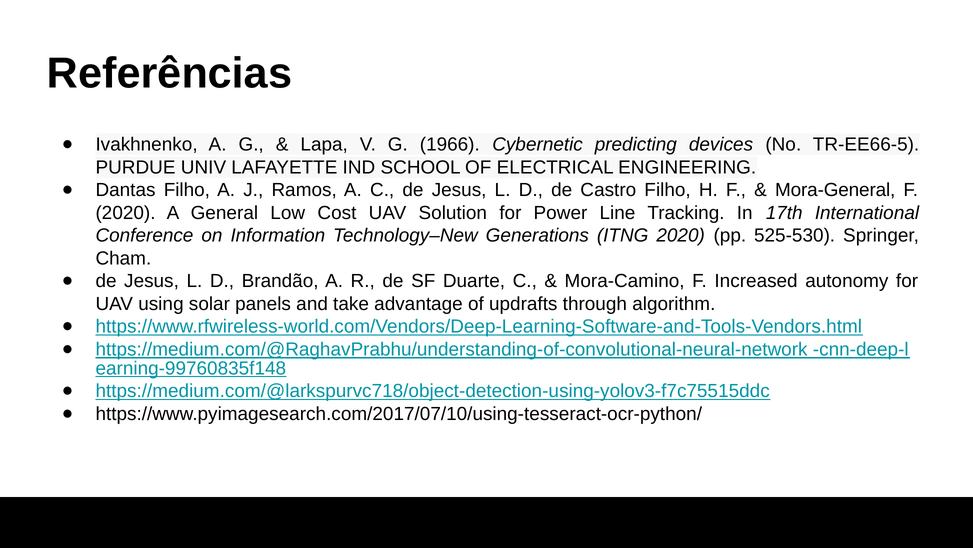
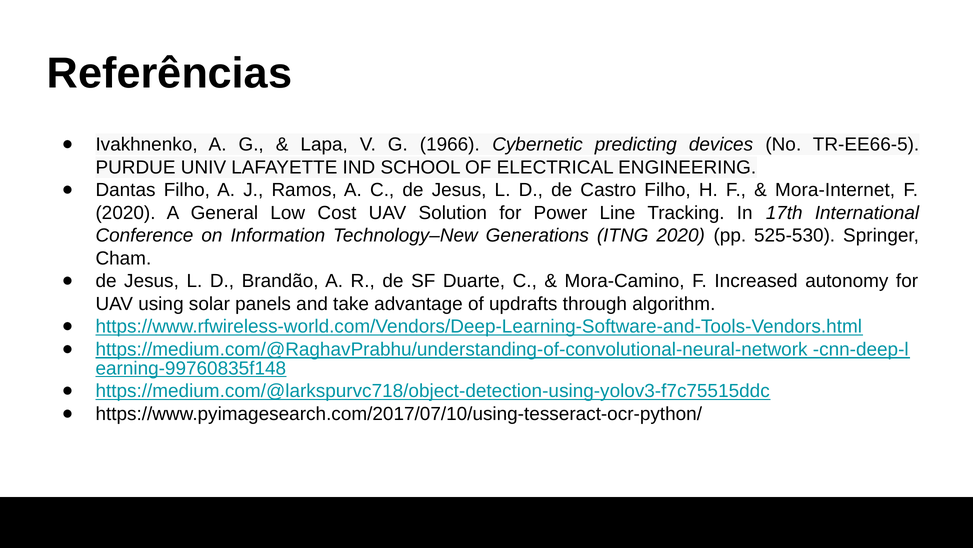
Mora-General: Mora-General -> Mora-Internet (835, 190)
